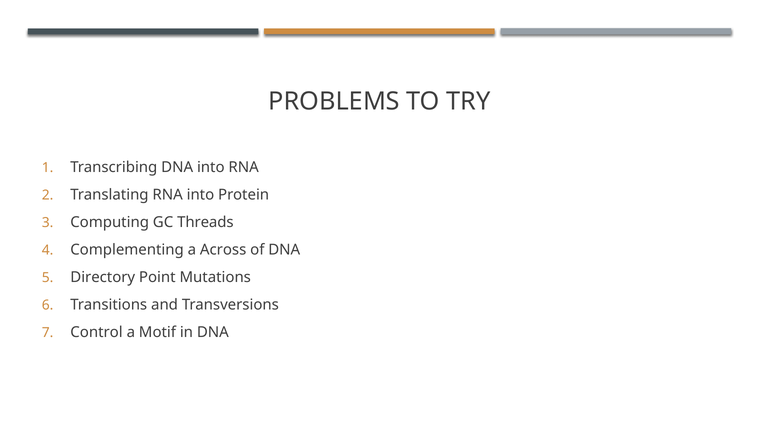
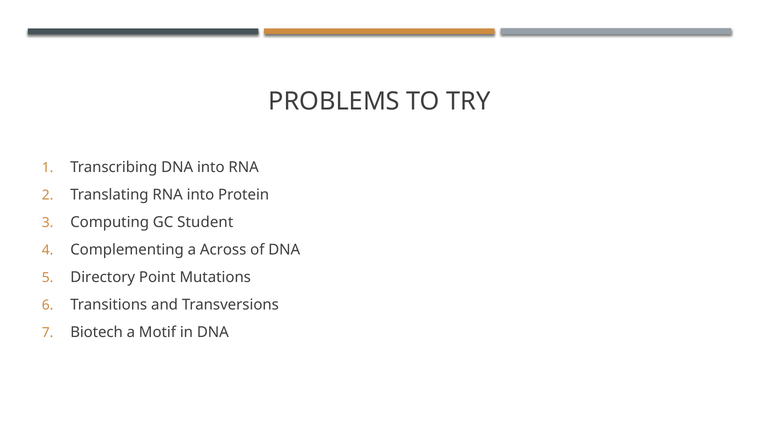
Threads: Threads -> Student (205, 222)
Control: Control -> Biotech (97, 332)
